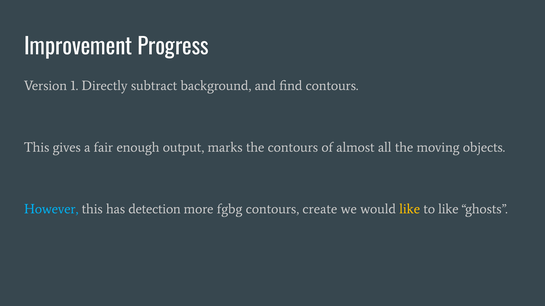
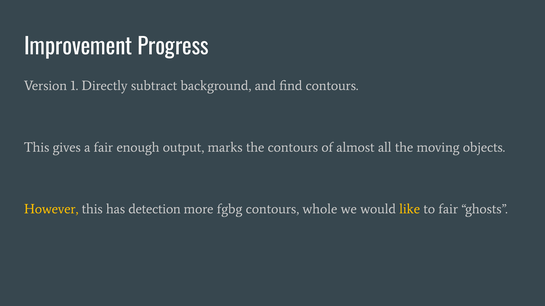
However colour: light blue -> yellow (51, 209)
create: create -> whole (320, 209)
to like: like -> fair (448, 209)
